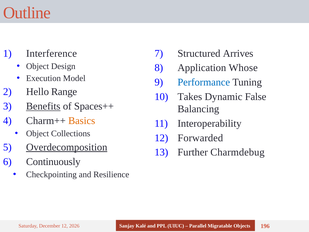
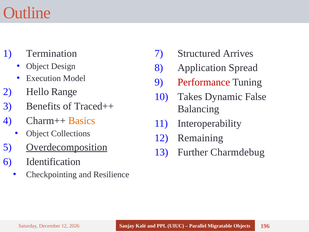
Interference: Interference -> Termination (52, 53)
Whose: Whose -> Spread (243, 68)
Performance colour: blue -> red (204, 82)
Benefits underline: present -> none (43, 106)
Spaces++: Spaces++ -> Traced++ (94, 106)
Forwarded: Forwarded -> Remaining (200, 138)
Continuously: Continuously -> Identification (53, 161)
